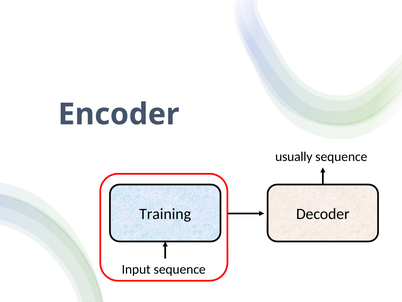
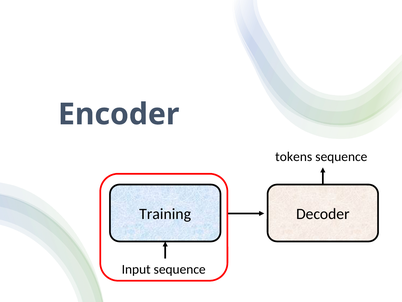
usually: usually -> tokens (294, 156)
